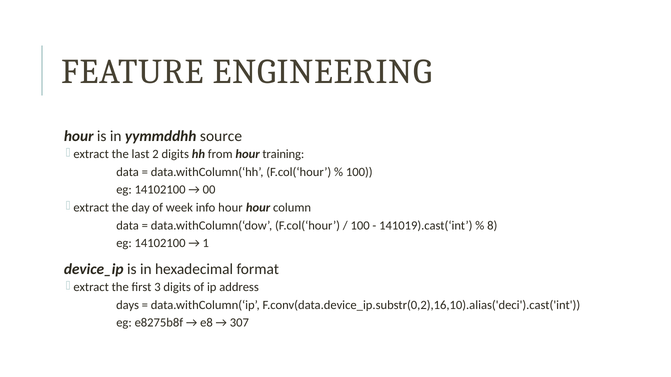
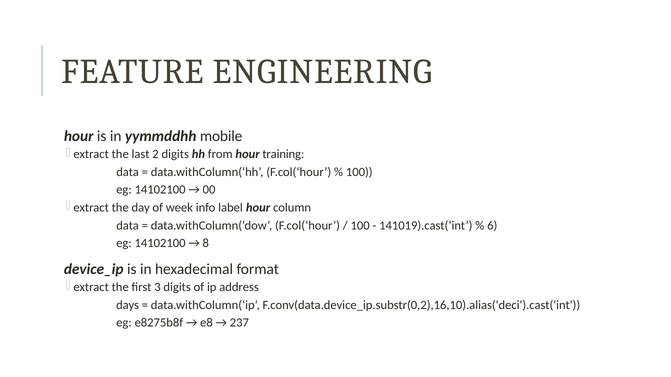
source: source -> mobile (221, 137)
info hour: hour -> label (231, 208)
8: 8 -> 6 (492, 226)
1: 1 -> 8 (206, 243)
307: 307 -> 237 (239, 323)
